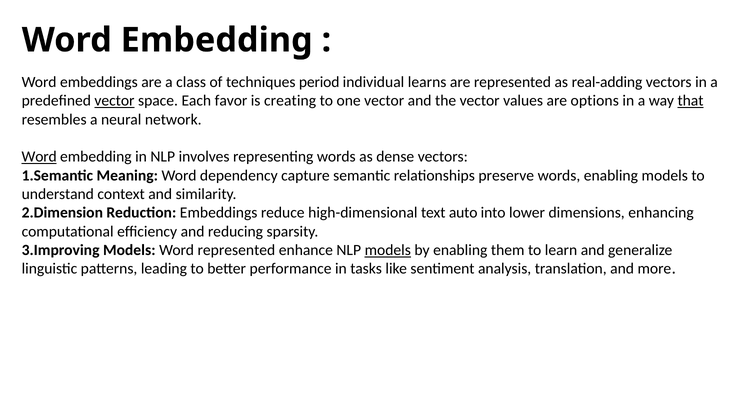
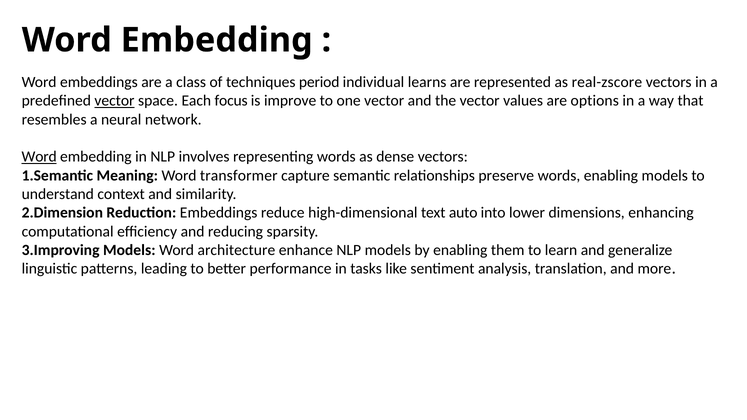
real-adding: real-adding -> real-zscore (607, 82)
favor: favor -> focus (231, 101)
creating: creating -> improve (290, 101)
that underline: present -> none (690, 101)
dependency: dependency -> transformer (239, 176)
Word represented: represented -> architecture (236, 250)
models underline: present -> none (388, 250)
